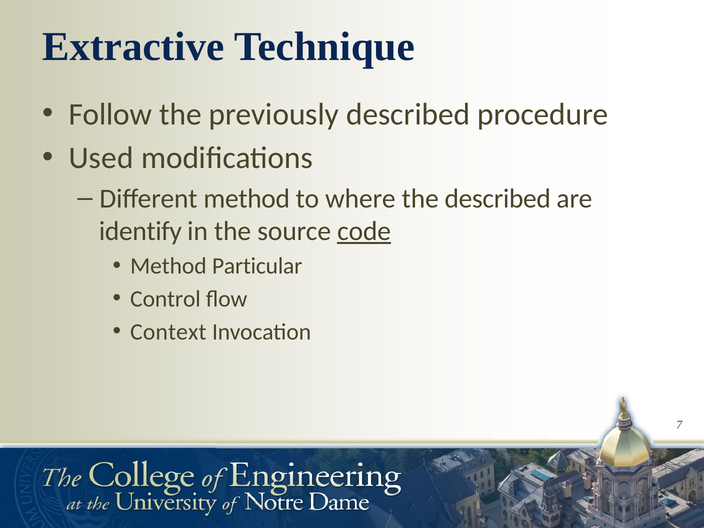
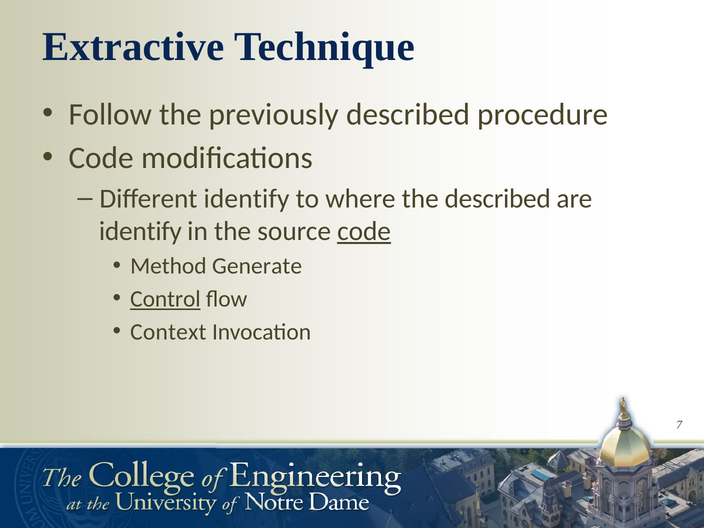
Used: Used -> Code (101, 158)
Different method: method -> identify (246, 199)
Particular: Particular -> Generate (257, 266)
Control underline: none -> present (165, 299)
